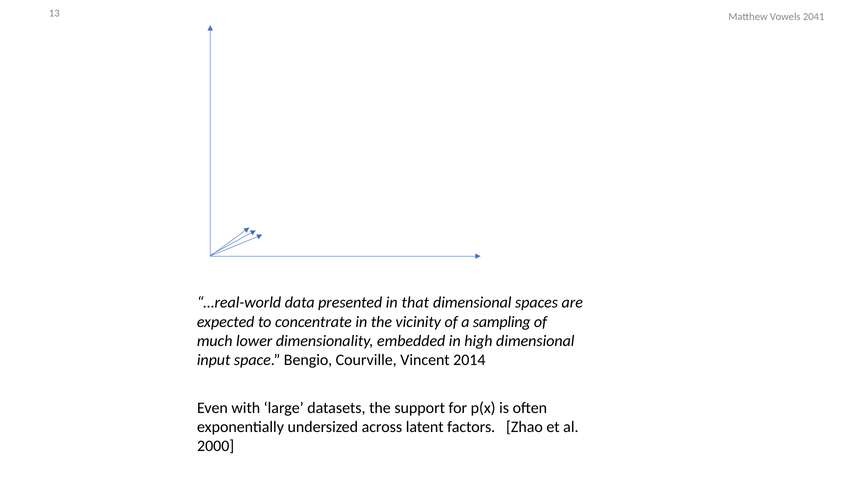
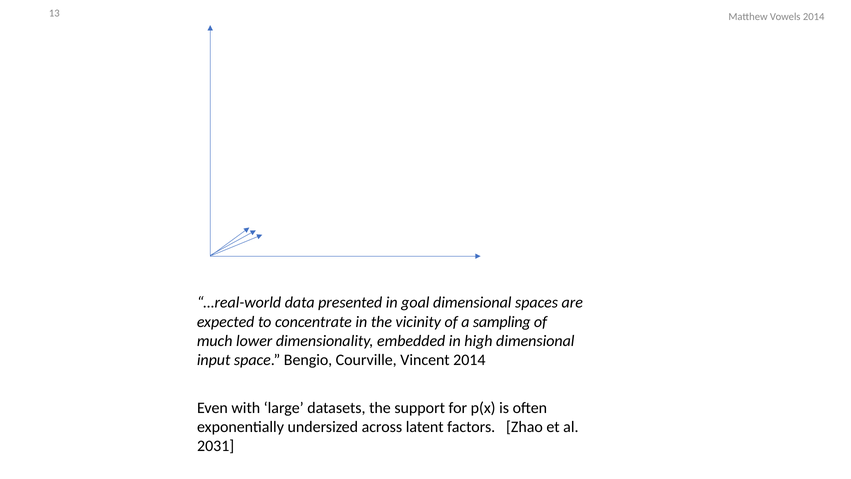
Vowels 2041: 2041 -> 2014 (814, 17)
that: that -> goal (415, 302)
2000: 2000 -> 2031 (216, 446)
